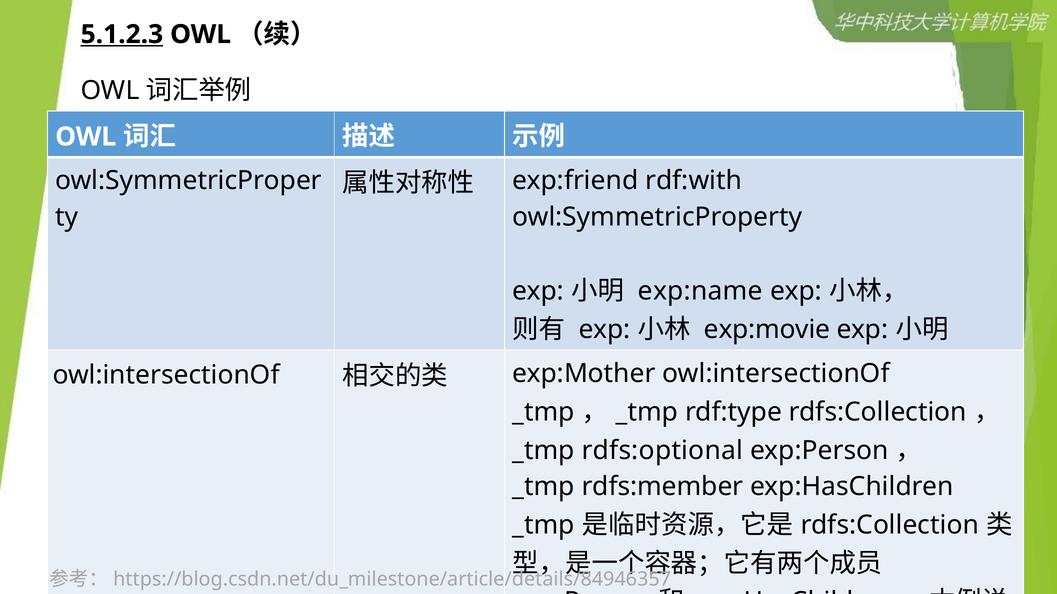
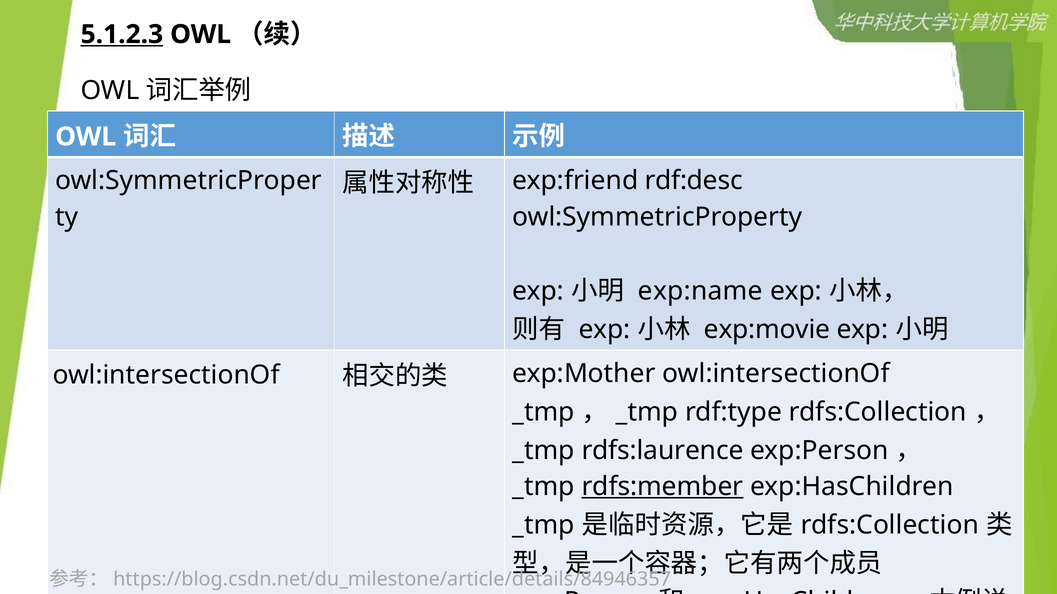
rdf:with: rdf:with -> rdf:desc (694, 181)
rdfs:optional: rdfs:optional -> rdfs:laurence (663, 451)
rdfs:member underline: none -> present (662, 487)
